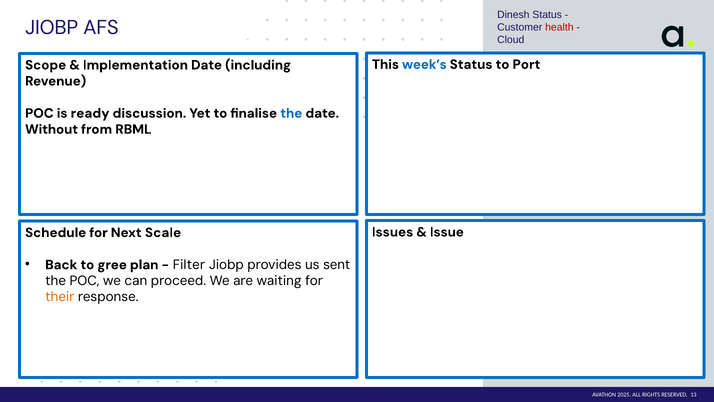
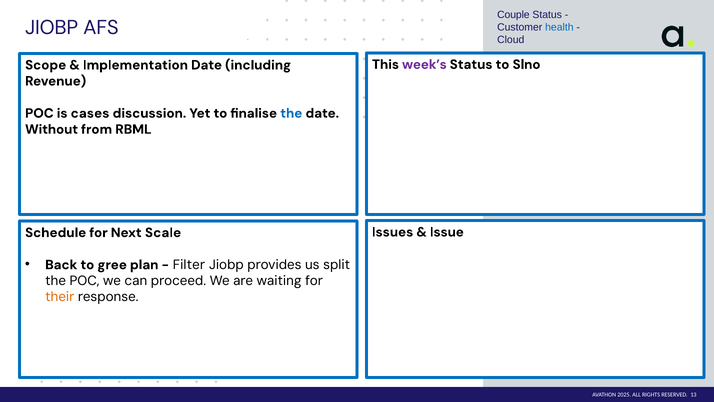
Dinesh: Dinesh -> Couple (513, 15)
health colour: red -> blue (559, 27)
week’s colour: blue -> purple (424, 64)
Port: Port -> Slno (527, 64)
ready: ready -> cases (90, 113)
sent: sent -> split (337, 265)
